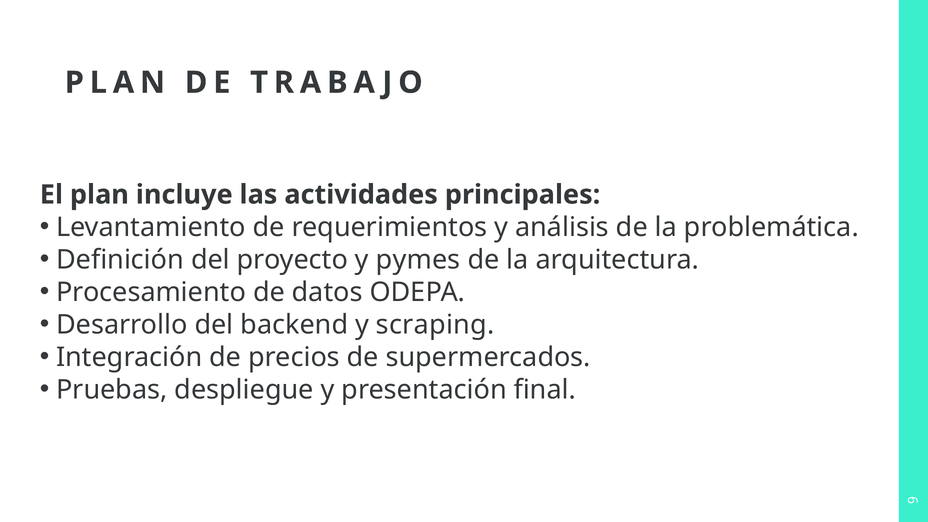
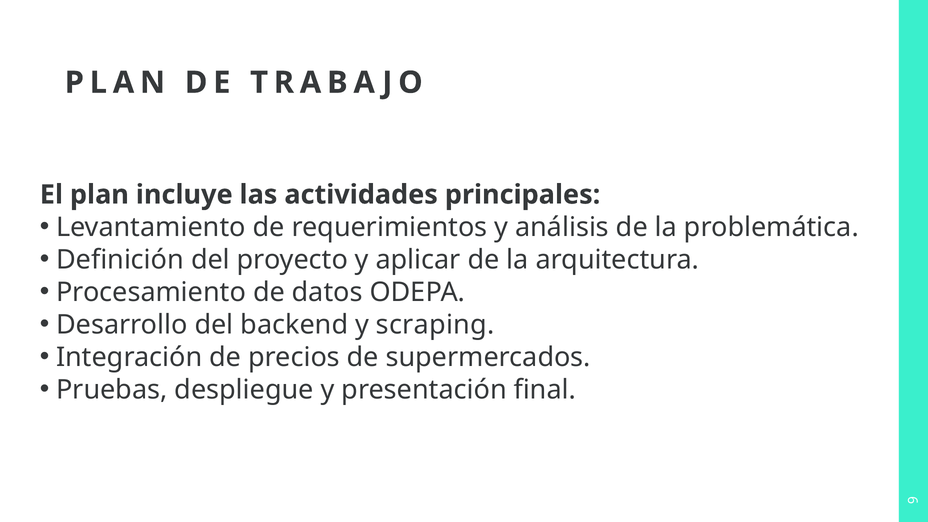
pymes: pymes -> aplicar (418, 260)
